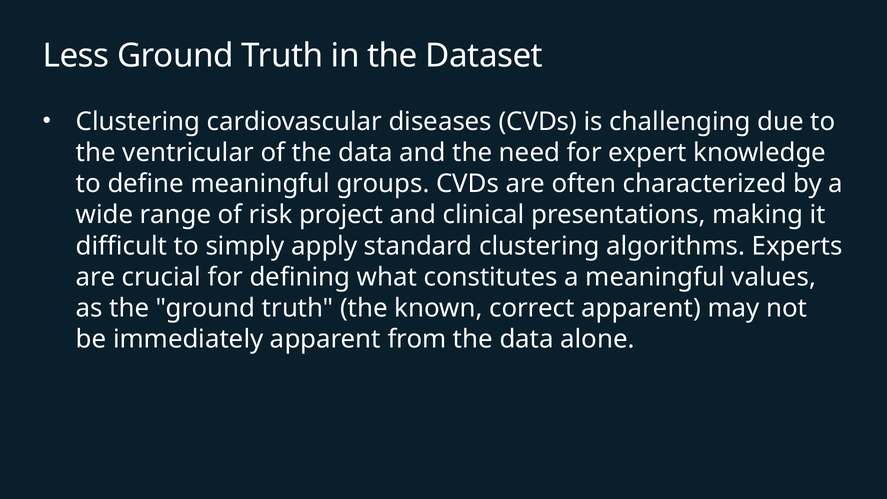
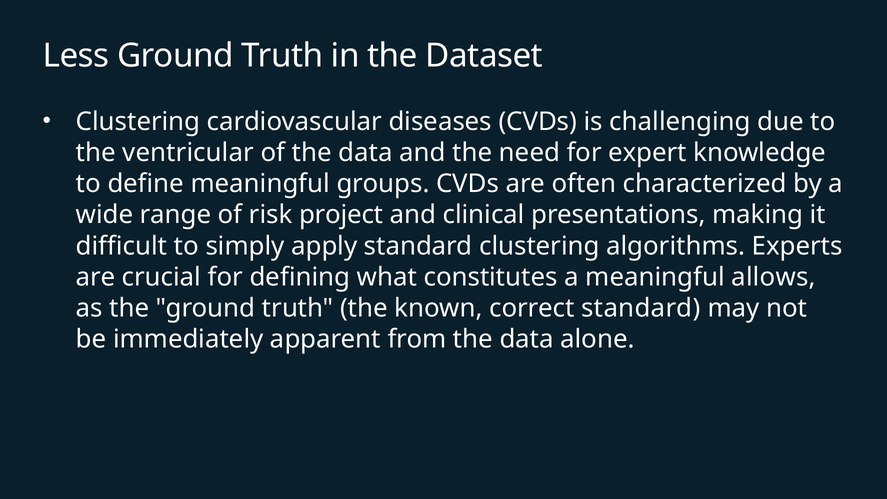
values: values -> allows (774, 277)
correct apparent: apparent -> standard (641, 308)
